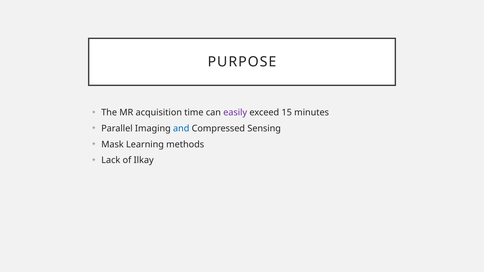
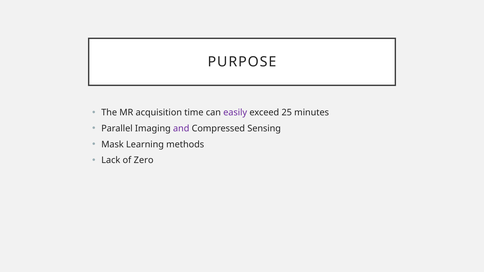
15: 15 -> 25 (287, 113)
and colour: blue -> purple (181, 129)
Ilkay: Ilkay -> Zero (144, 160)
